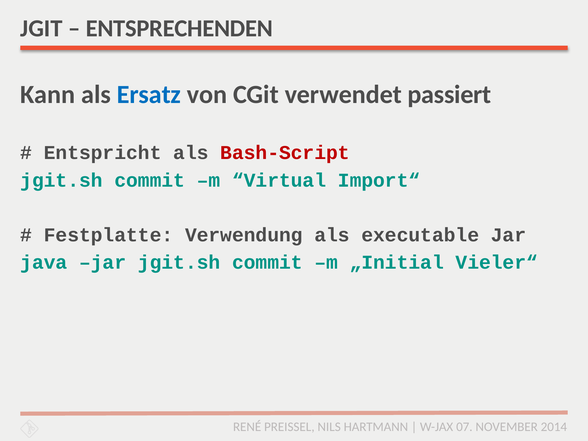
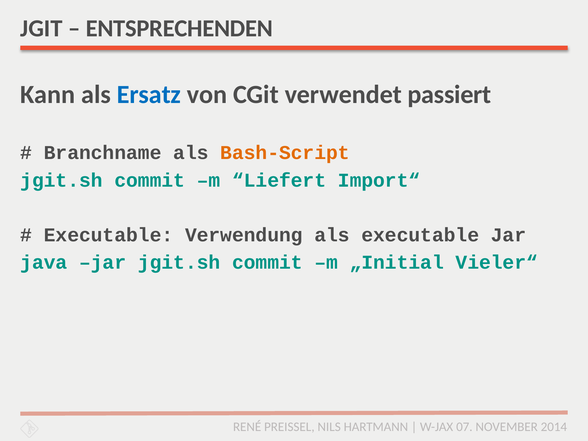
Entspricht: Entspricht -> Branchname (103, 153)
Bash-Script colour: red -> orange (285, 153)
Virtual: Virtual -> Liefert (279, 180)
Festplatte: Festplatte -> Executable (109, 235)
